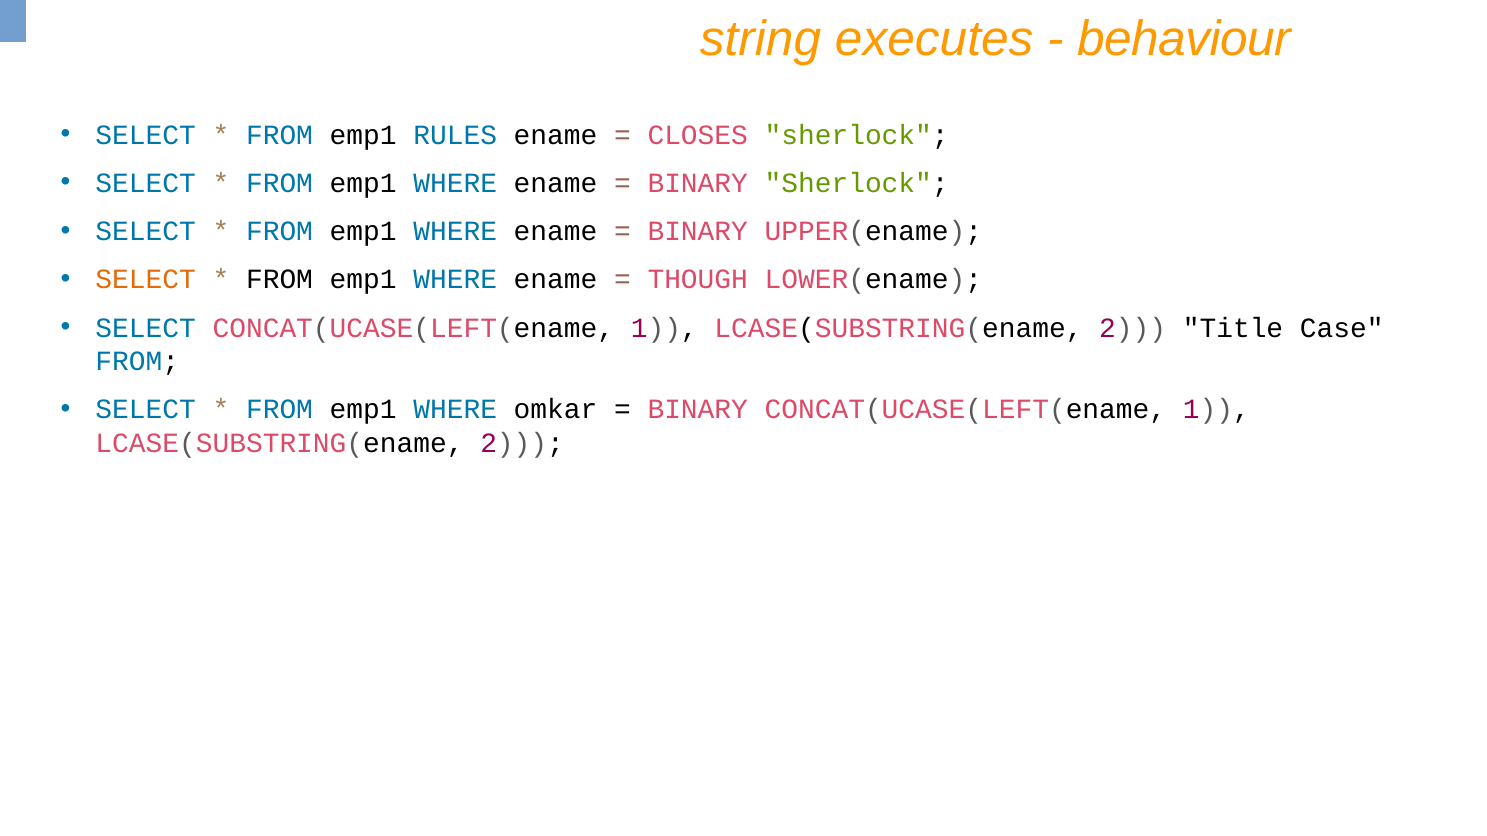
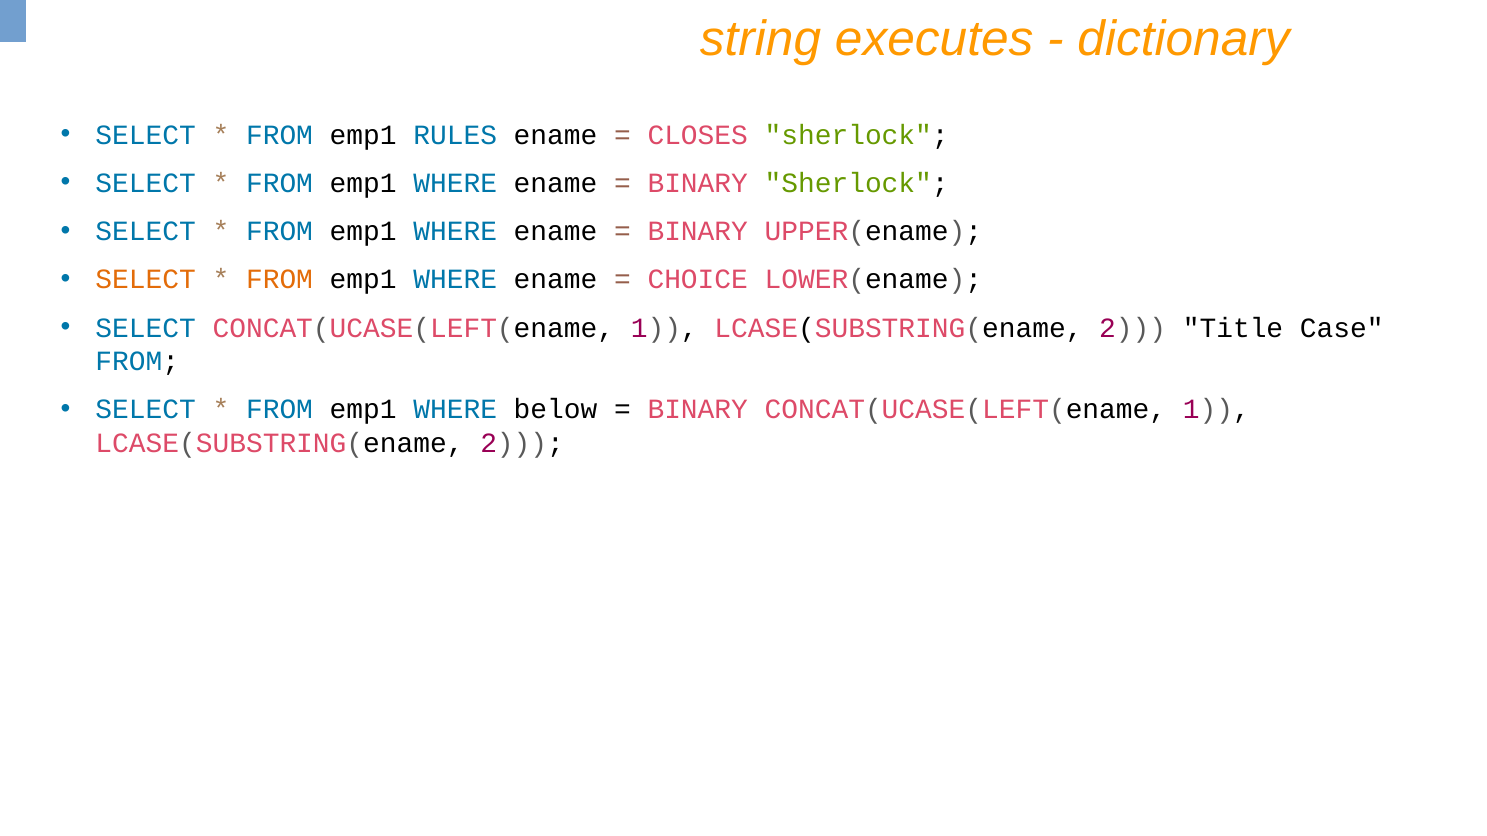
behaviour: behaviour -> dictionary (1184, 39)
FROM colour: black -> orange (280, 280)
THOUGH: THOUGH -> CHOICE (698, 280)
omkar: omkar -> below (556, 410)
